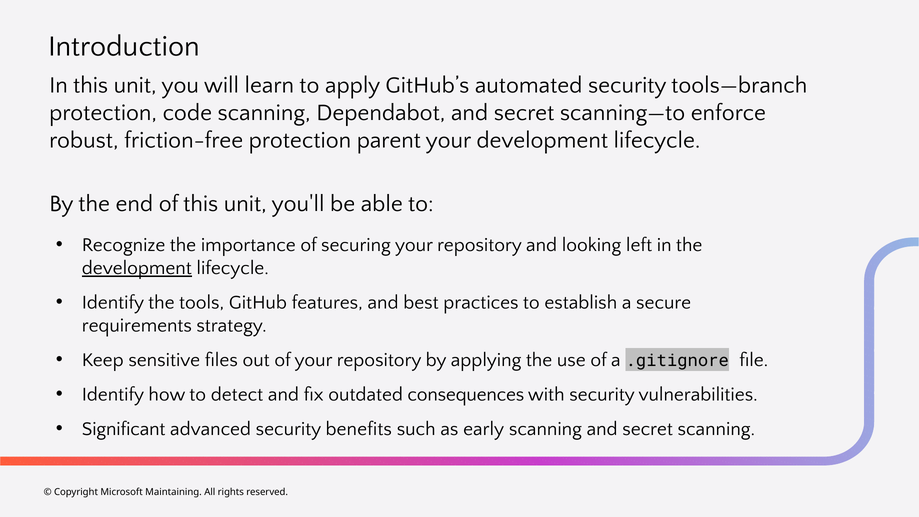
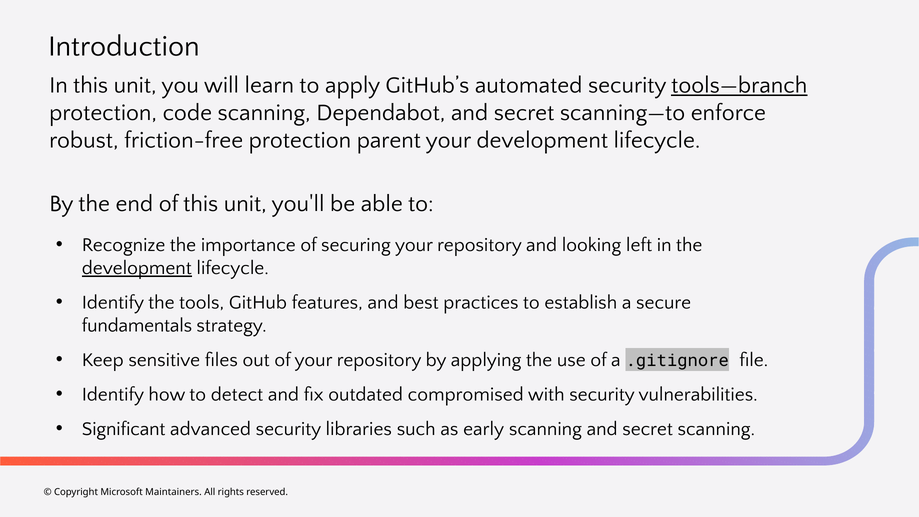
tools—branch underline: none -> present (739, 85)
requirements: requirements -> fundamentals (137, 325)
consequences: consequences -> compromised (466, 394)
benefits: benefits -> libraries (359, 429)
Maintaining: Maintaining -> Maintainers (174, 492)
